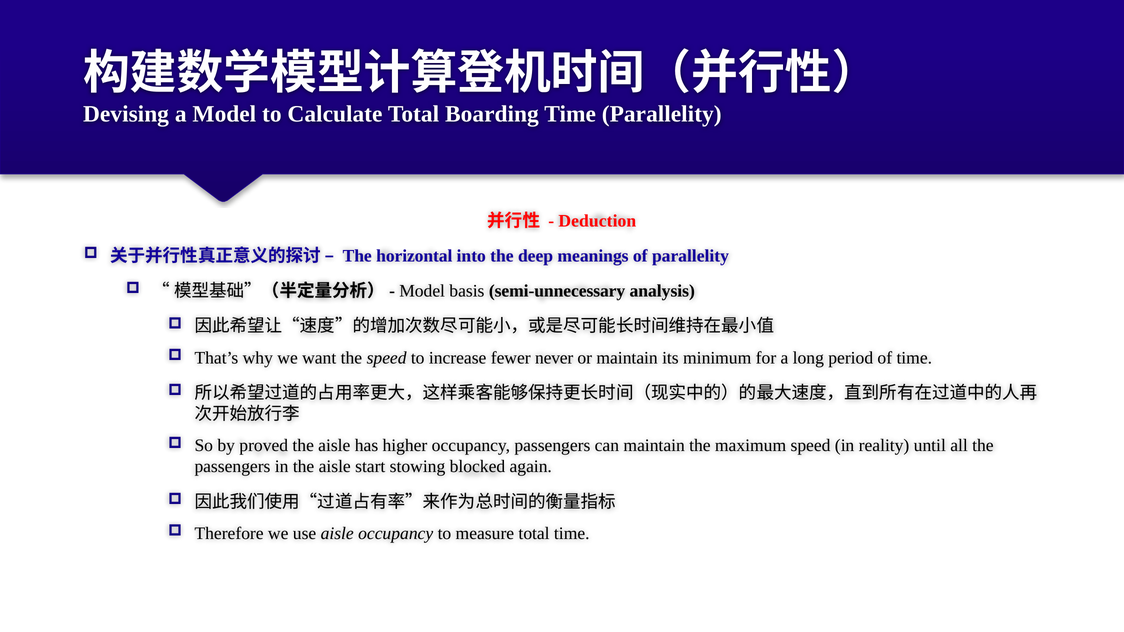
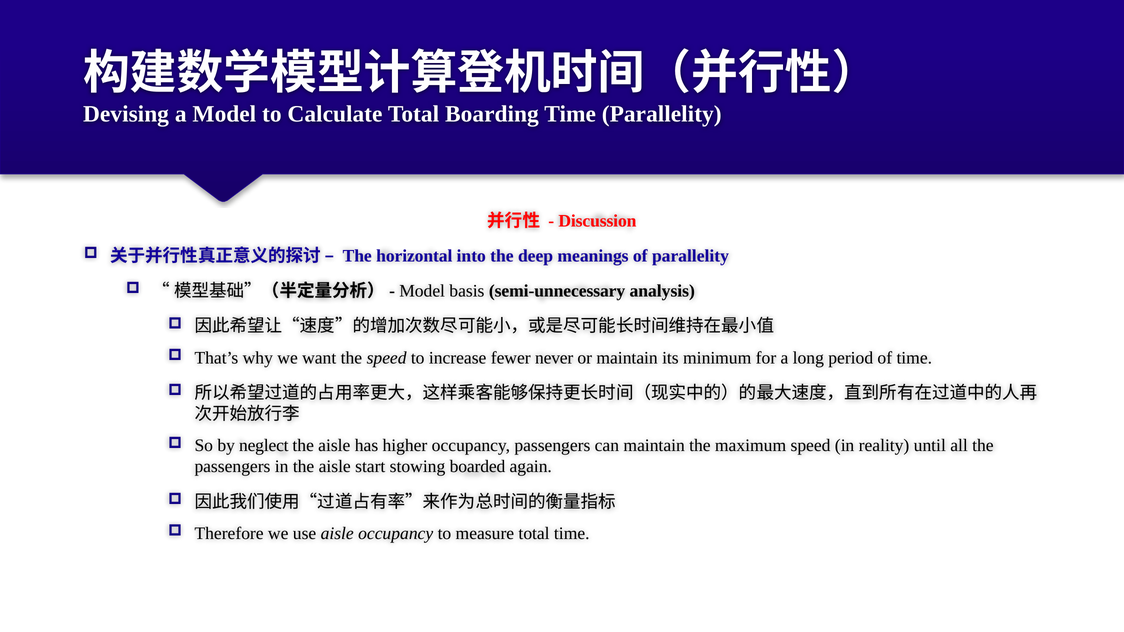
Deduction: Deduction -> Discussion (597, 221)
proved: proved -> neglect (264, 446)
blocked: blocked -> boarded (478, 467)
